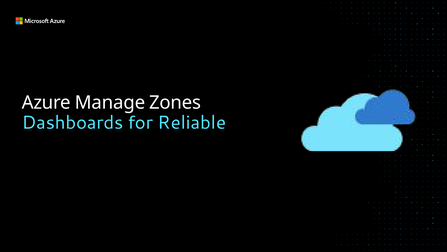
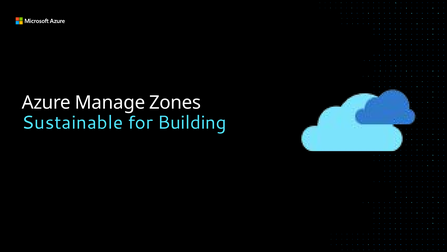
Dashboards: Dashboards -> Sustainable (72, 123)
Reliable: Reliable -> Building (192, 123)
